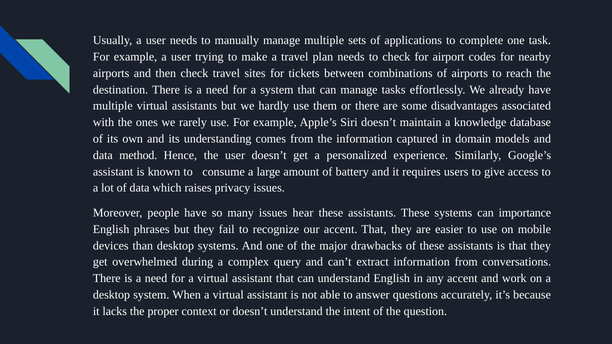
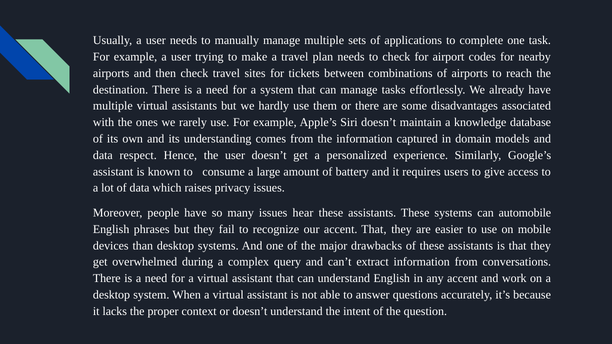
method: method -> respect (138, 155)
importance: importance -> automobile (525, 213)
